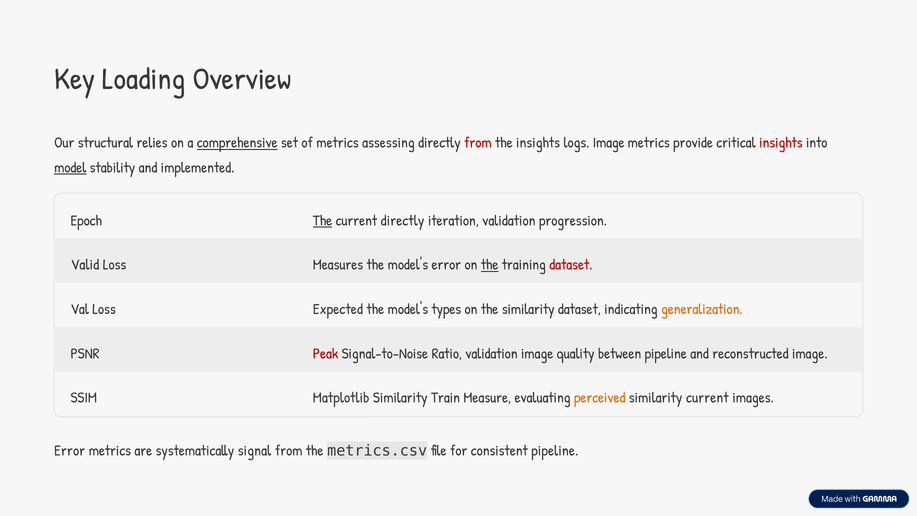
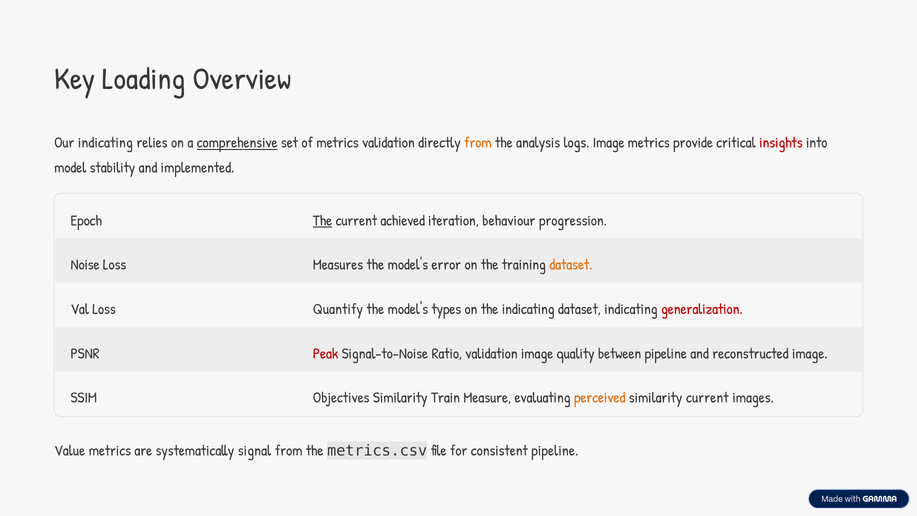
Our structural: structural -> indicating (105, 143)
metrics assessing: assessing -> validation (388, 143)
from colour: red -> orange (478, 143)
the insights: insights -> analysis (538, 143)
model underline: present -> none (70, 168)
current directly: directly -> achieved (403, 221)
iteration validation: validation -> behaviour (509, 221)
Valid: Valid -> Noise (85, 265)
the underline: present -> none (490, 265)
dataset colour: red -> orange (571, 265)
Expected: Expected -> Quantify (338, 309)
the similarity: similarity -> indicating (528, 309)
generalization colour: orange -> red (702, 309)
Matplotlib: Matplotlib -> Objectives (341, 398)
Error: Error -> Value (70, 451)
